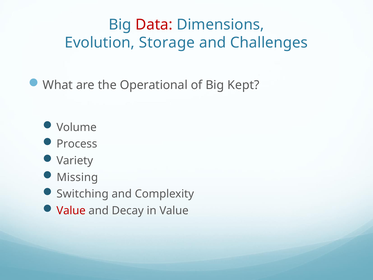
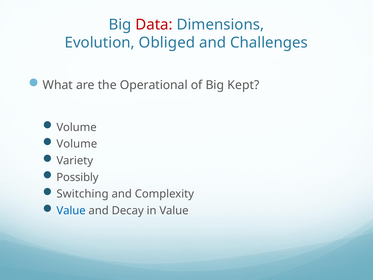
Storage: Storage -> Obliged (167, 43)
Process: Process -> Volume (77, 144)
Missing: Missing -> Possibly (77, 177)
Value colour: red -> blue (71, 210)
